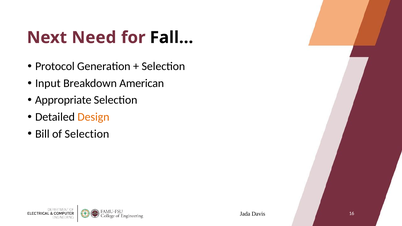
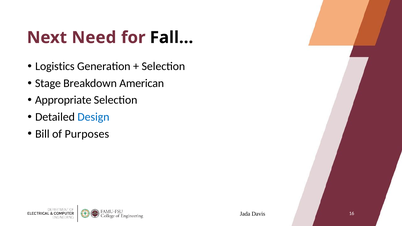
Protocol: Protocol -> Logistics (55, 66)
Input: Input -> Stage (48, 83)
Design colour: orange -> blue (93, 117)
of Selection: Selection -> Purposes (87, 134)
